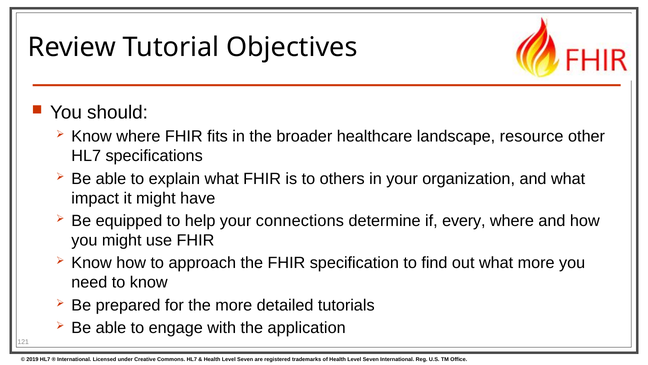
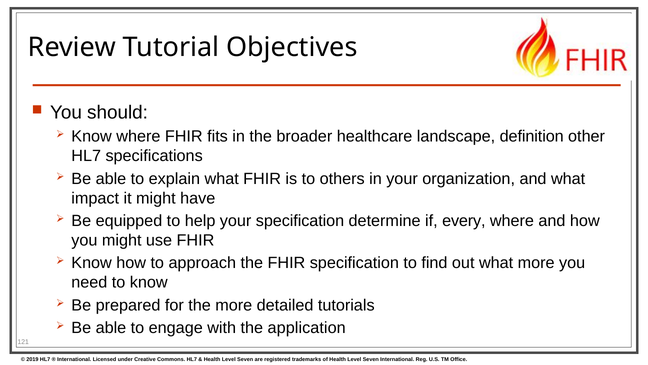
resource: resource -> definition (532, 136)
your connections: connections -> specification (300, 221)
